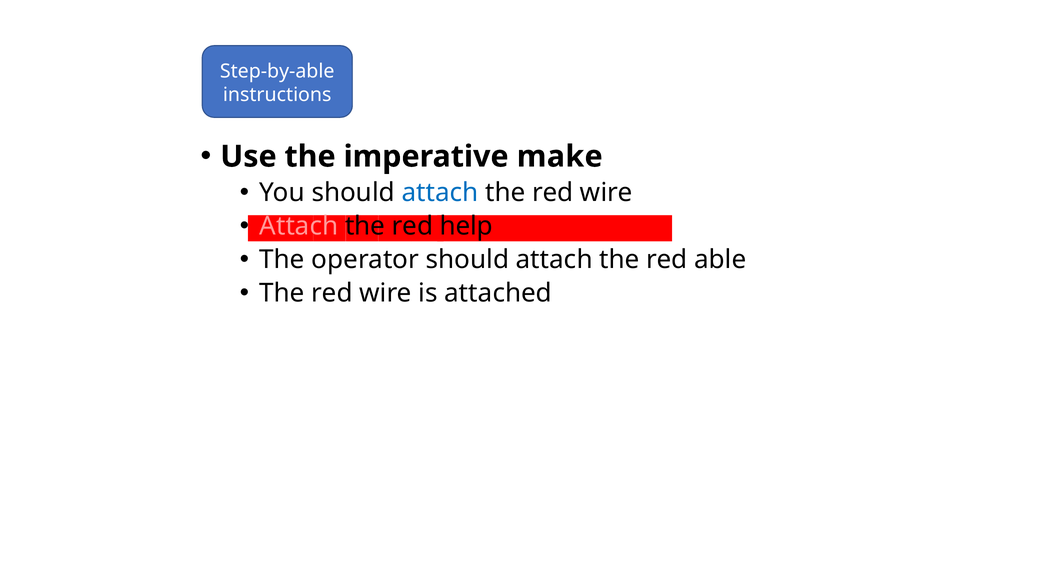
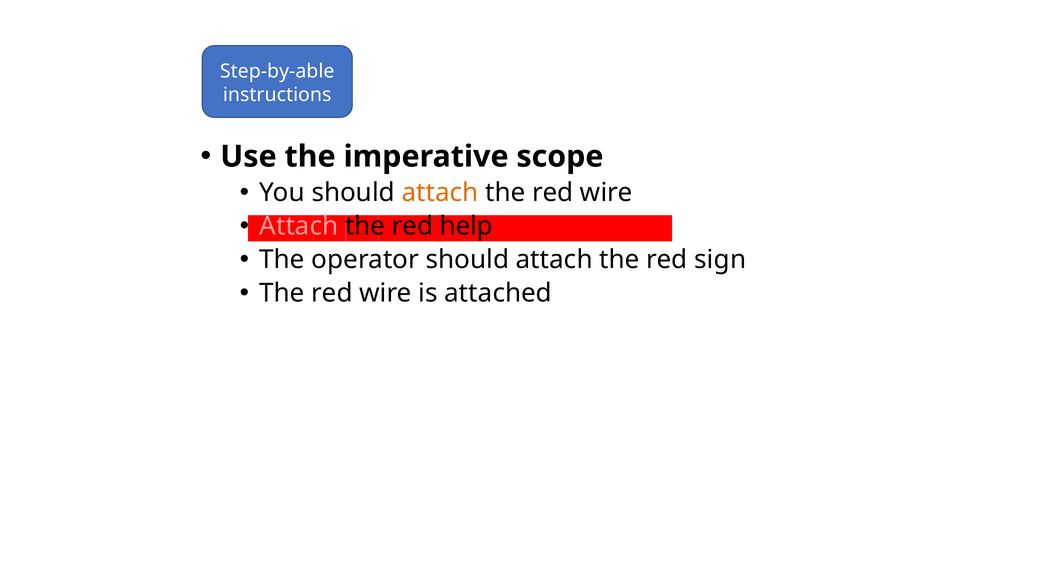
make: make -> scope (560, 157)
attach colour: blue -> orange (440, 193)
able: able -> sign (720, 260)
